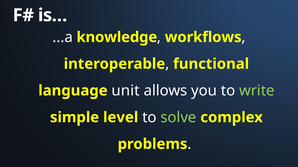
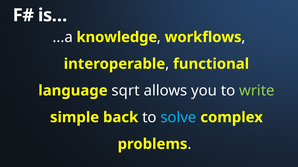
unit: unit -> sqrt (126, 91)
level: level -> back (121, 118)
solve colour: light green -> light blue (178, 118)
